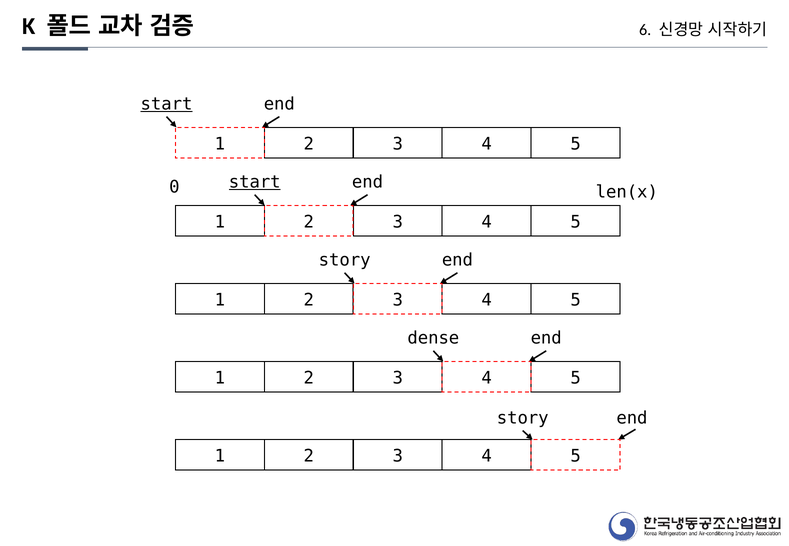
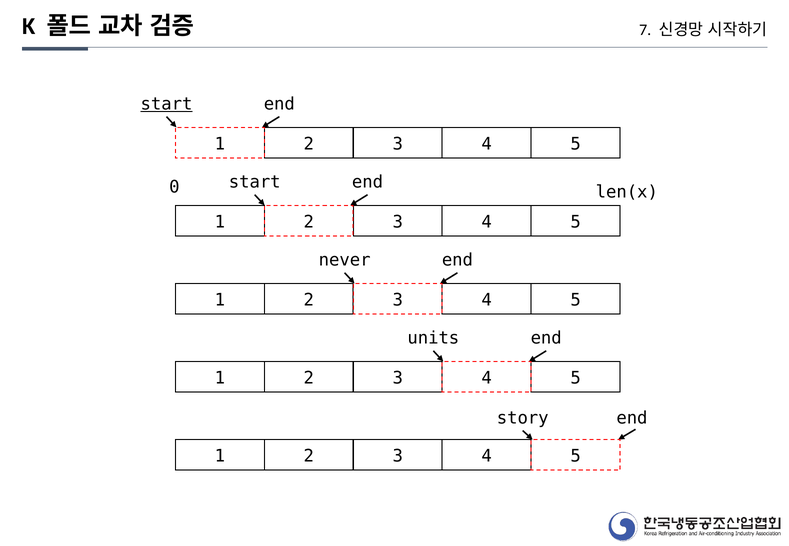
6: 6 -> 7 (645, 30)
start underline: present -> none (255, 182)
story: story -> never (345, 260)
dense: dense -> units (433, 338)
